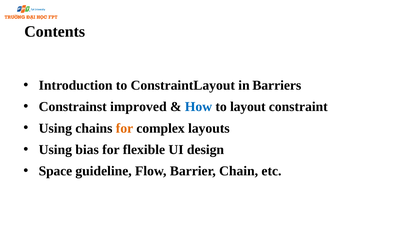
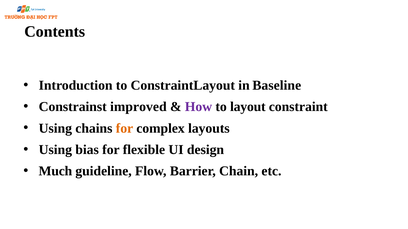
Barriers: Barriers -> Baseline (277, 86)
How colour: blue -> purple (198, 107)
Space: Space -> Much (55, 171)
